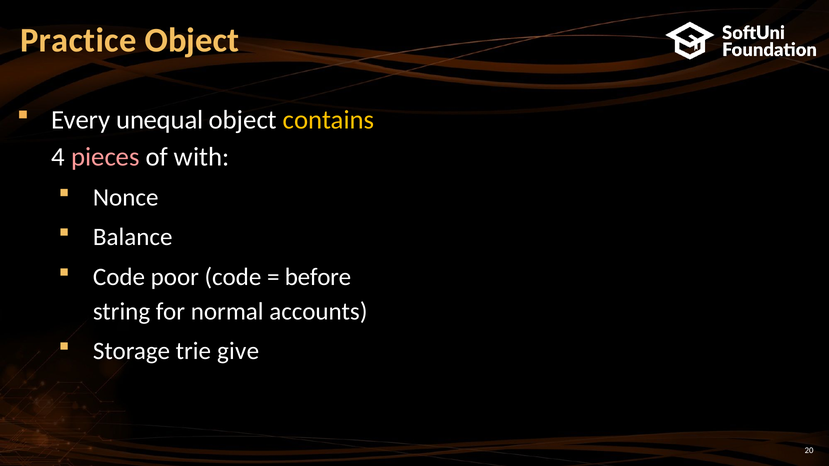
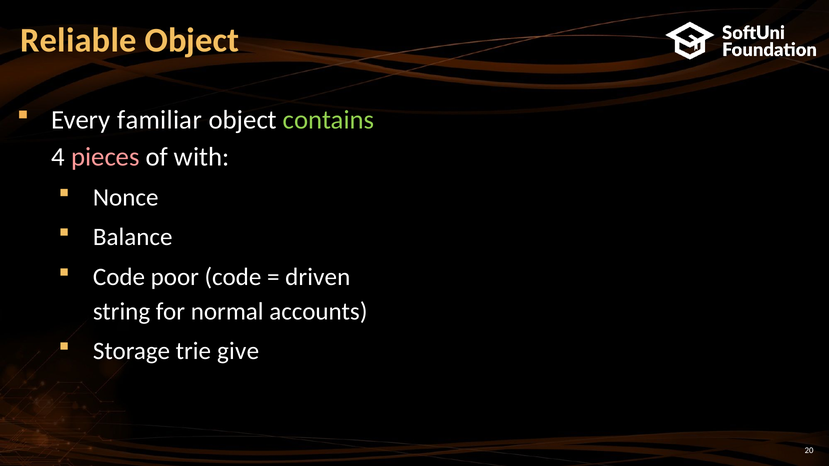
Practice: Practice -> Reliable (78, 40)
unequal: unequal -> familiar (159, 120)
contains colour: yellow -> light green (329, 120)
before: before -> driven (318, 277)
